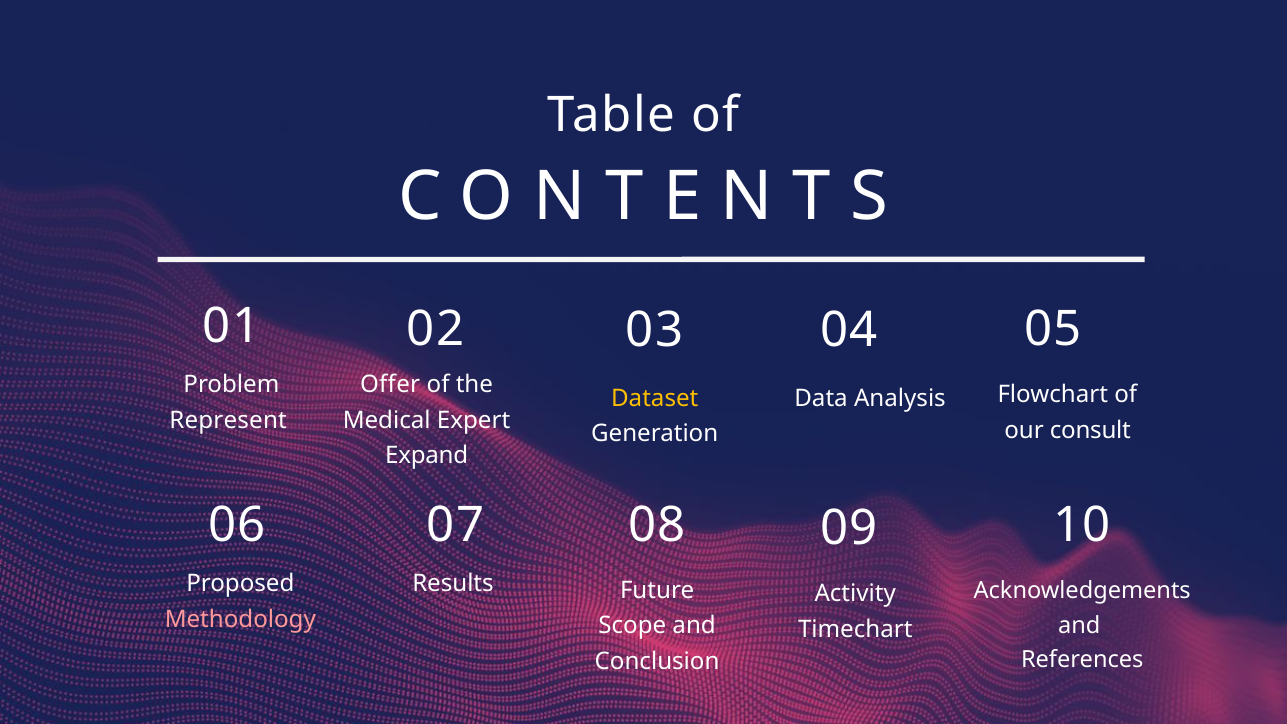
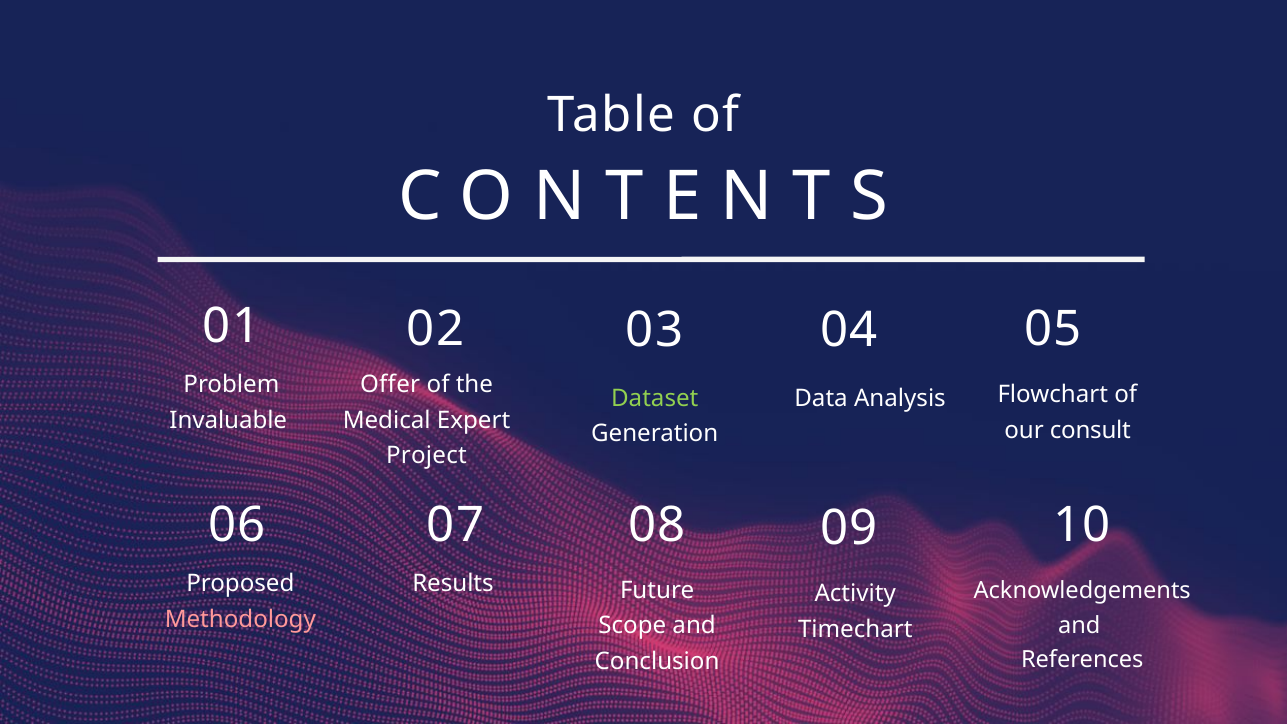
Dataset colour: yellow -> light green (655, 398)
Represent: Represent -> Invaluable (228, 420)
Expand: Expand -> Project (426, 456)
